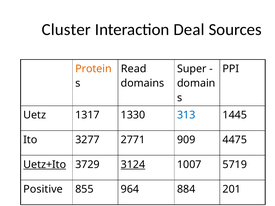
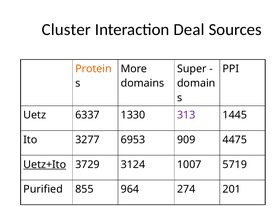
Read: Read -> More (134, 69)
1317: 1317 -> 6337 (87, 115)
313 colour: blue -> purple (186, 115)
2771: 2771 -> 6953 (133, 140)
3124 underline: present -> none (133, 165)
Positive: Positive -> Purified (43, 189)
884: 884 -> 274 (186, 189)
